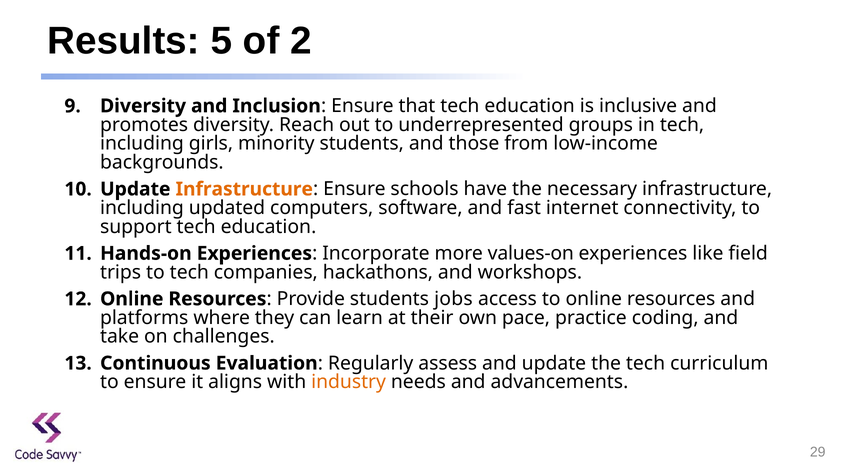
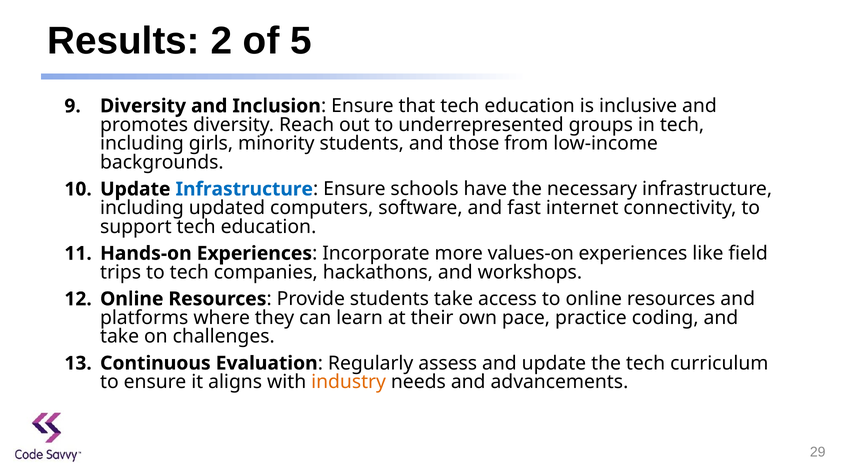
5: 5 -> 2 (221, 41)
2: 2 -> 5 (301, 41)
Infrastructure colour: orange -> blue (244, 189)
students jobs: jobs -> take (454, 299)
